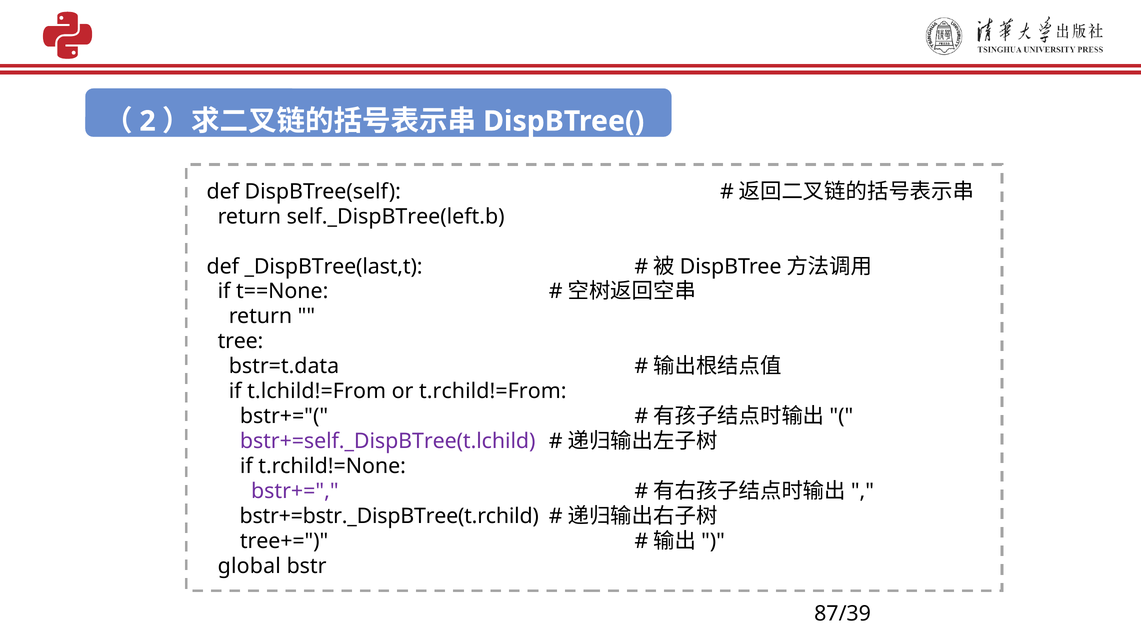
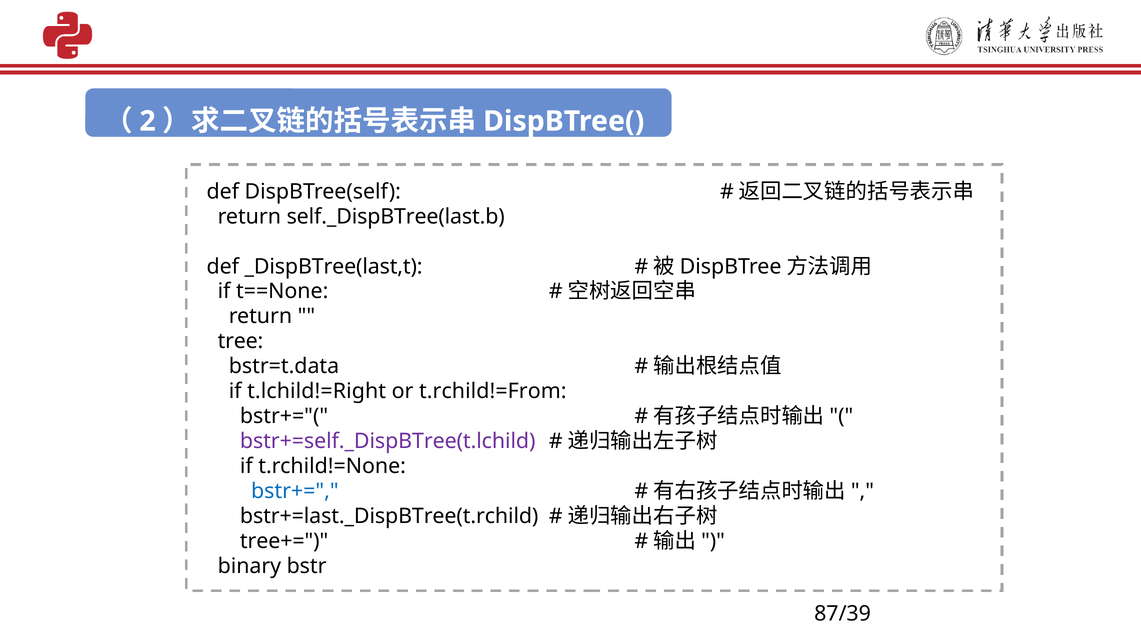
self._DispBTree(left.b: self._DispBTree(left.b -> self._DispBTree(last.b (396, 216)
t.lchild!=From: t.lchild!=From -> t.lchild!=Right (317, 391)
bstr+= colour: purple -> blue (295, 491)
bstr+=bstr._DispBTree(t.rchild: bstr+=bstr._DispBTree(t.rchild -> bstr+=last._DispBTree(t.rchild (389, 516)
global: global -> binary (249, 566)
